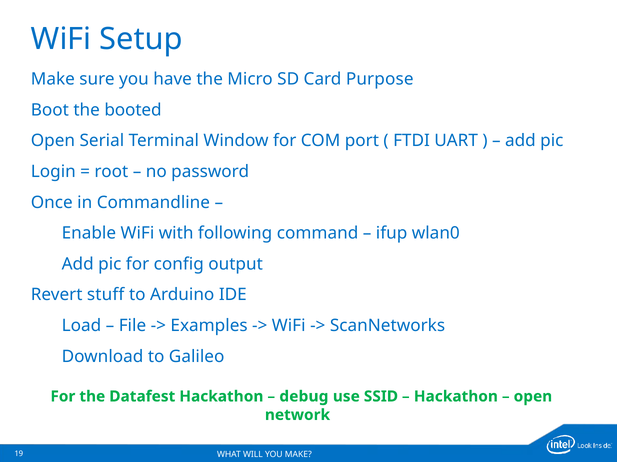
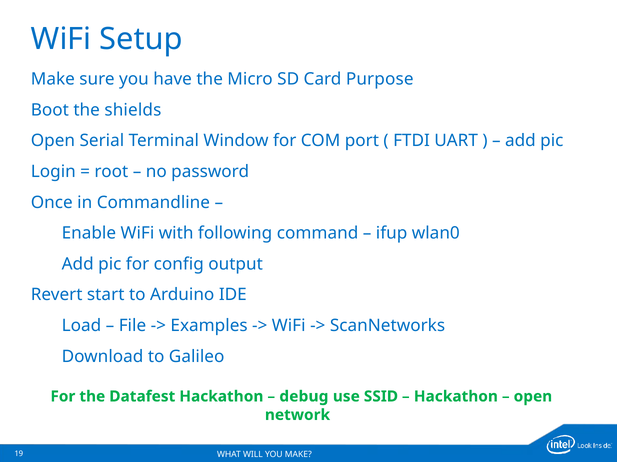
booted: booted -> shields (133, 110)
stuff: stuff -> start (106, 295)
